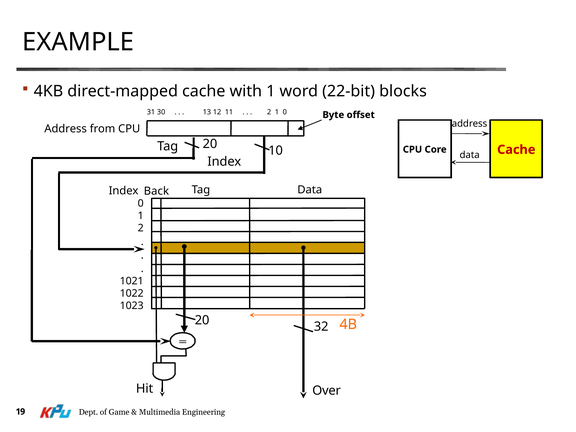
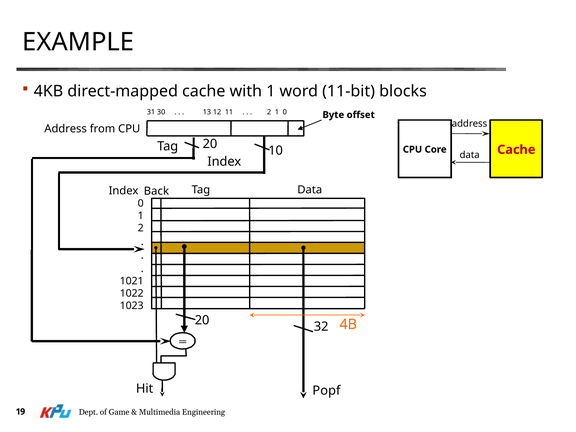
22-bit: 22-bit -> 11-bit (349, 91)
Over: Over -> Popf (326, 391)
